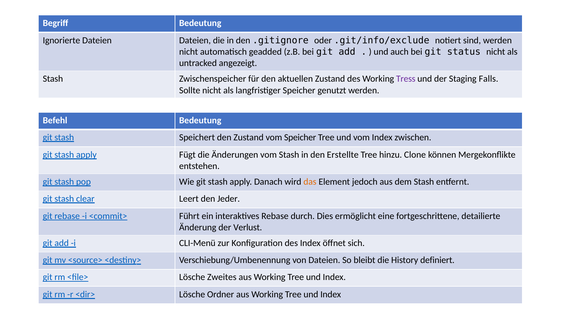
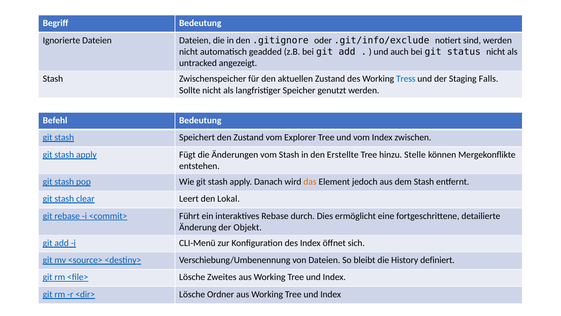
Tress colour: purple -> blue (406, 79)
vom Speicher: Speicher -> Explorer (300, 137)
Clone: Clone -> Stelle (415, 154)
Jeder: Jeder -> Lokal (229, 199)
Verlust: Verlust -> Objekt (248, 227)
